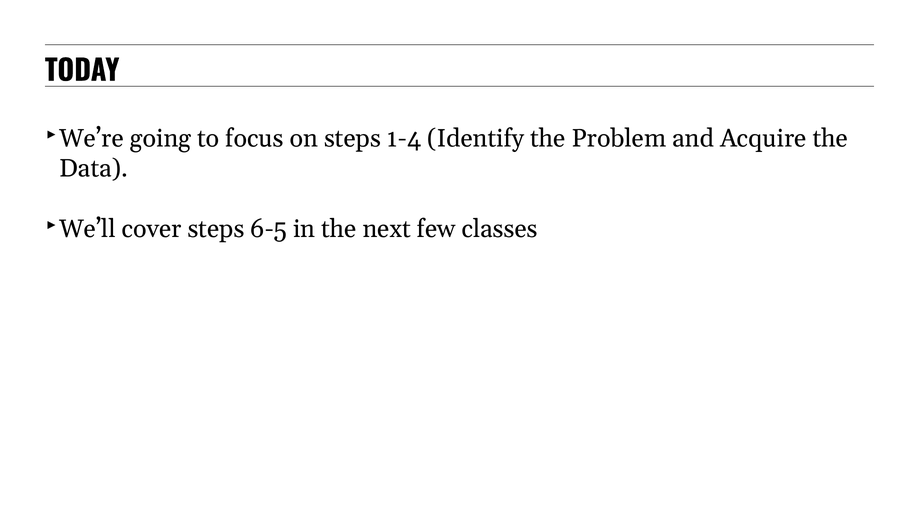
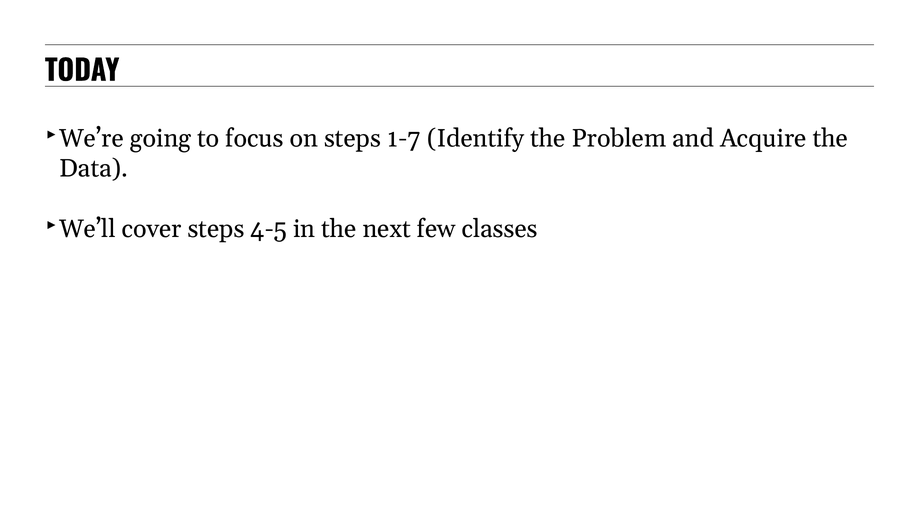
1-4: 1-4 -> 1-7 (404, 138)
6-5: 6-5 -> 4-5 (269, 229)
